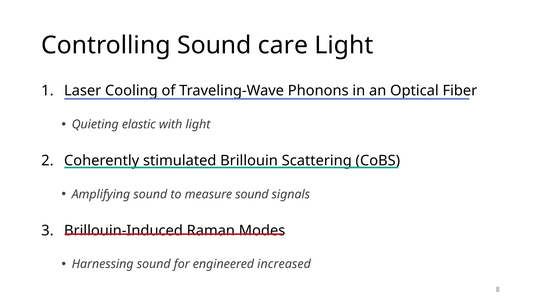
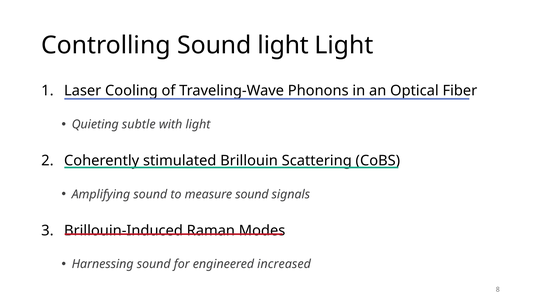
Sound care: care -> light (283, 45)
elastic: elastic -> subtle (139, 124)
